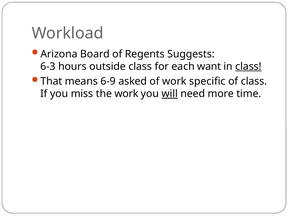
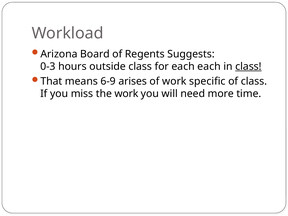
6-3: 6-3 -> 0-3 (48, 66)
each want: want -> each (209, 66)
asked: asked -> arises (133, 81)
will underline: present -> none (170, 94)
